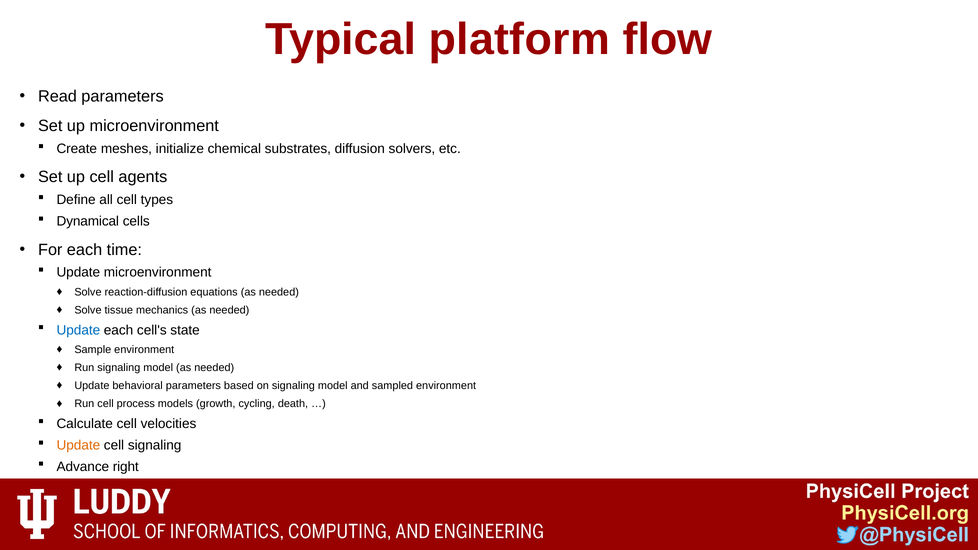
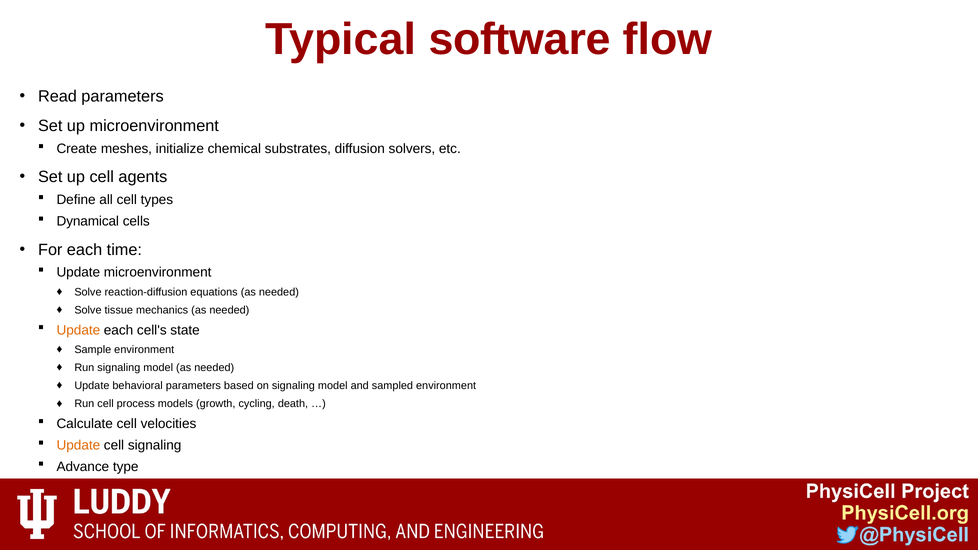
platform: platform -> software (520, 39)
Update colour: blue -> orange (78, 330)
right: right -> type (126, 467)
